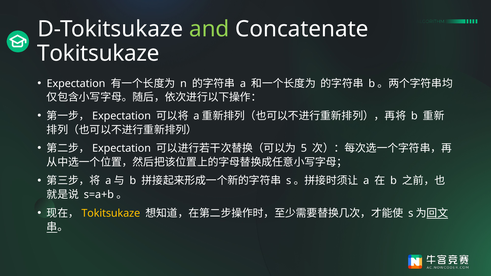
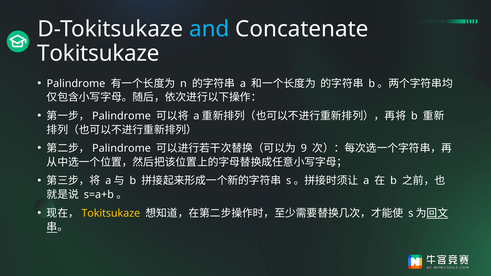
and colour: light green -> light blue (209, 29)
Expectation: Expectation -> Palindrome (76, 84)
Expectation: Expectation -> Palindrome (121, 116)
Expectation: Expectation -> Palindrome (121, 148)
5: 5 -> 9 (304, 148)
